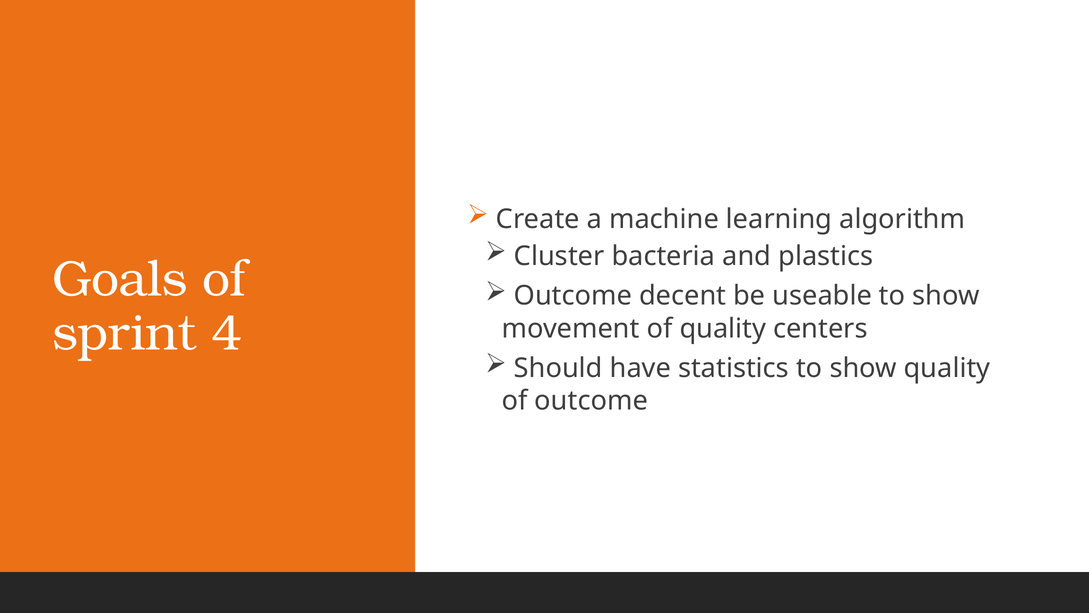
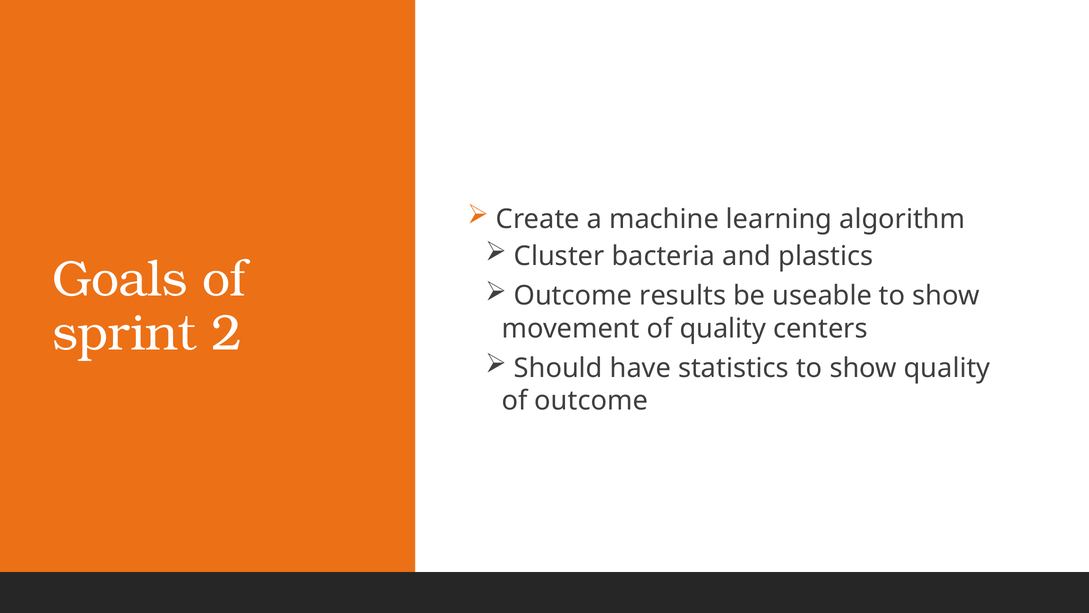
decent: decent -> results (683, 296)
4: 4 -> 2 (227, 333)
